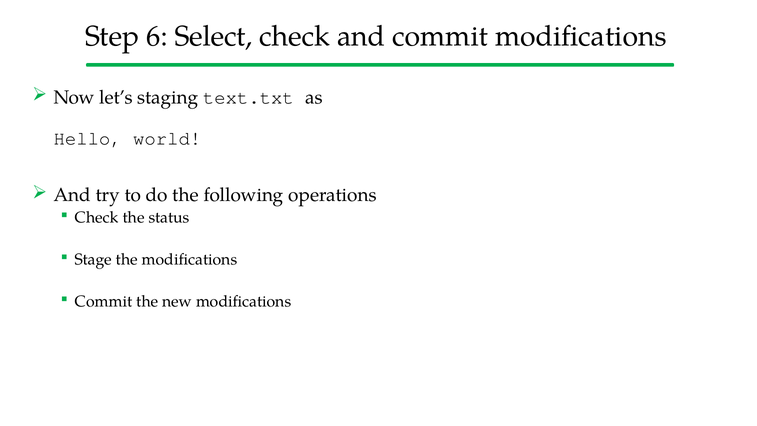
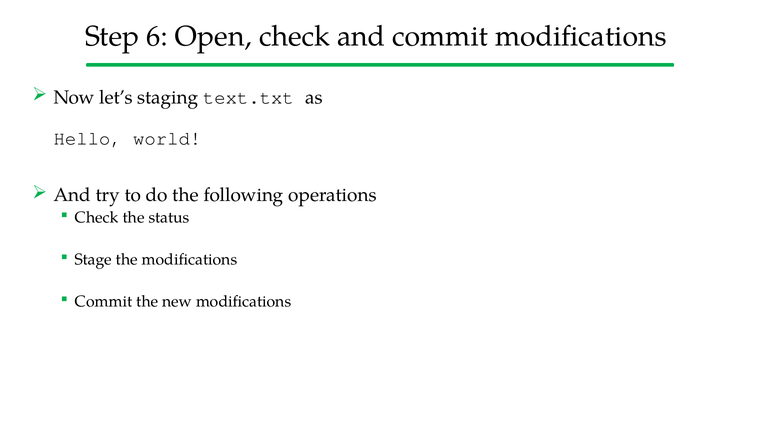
Select: Select -> Open (213, 37)
